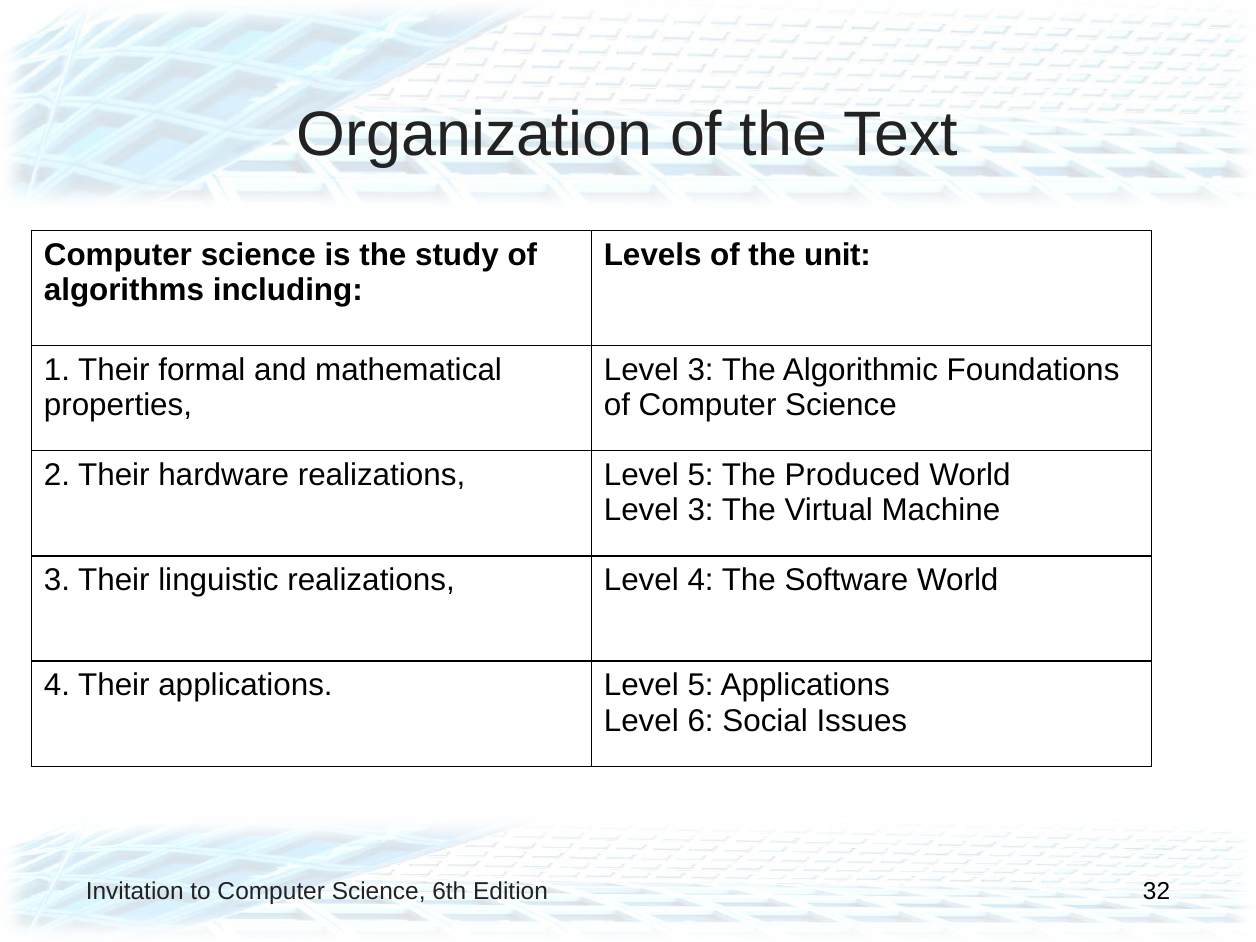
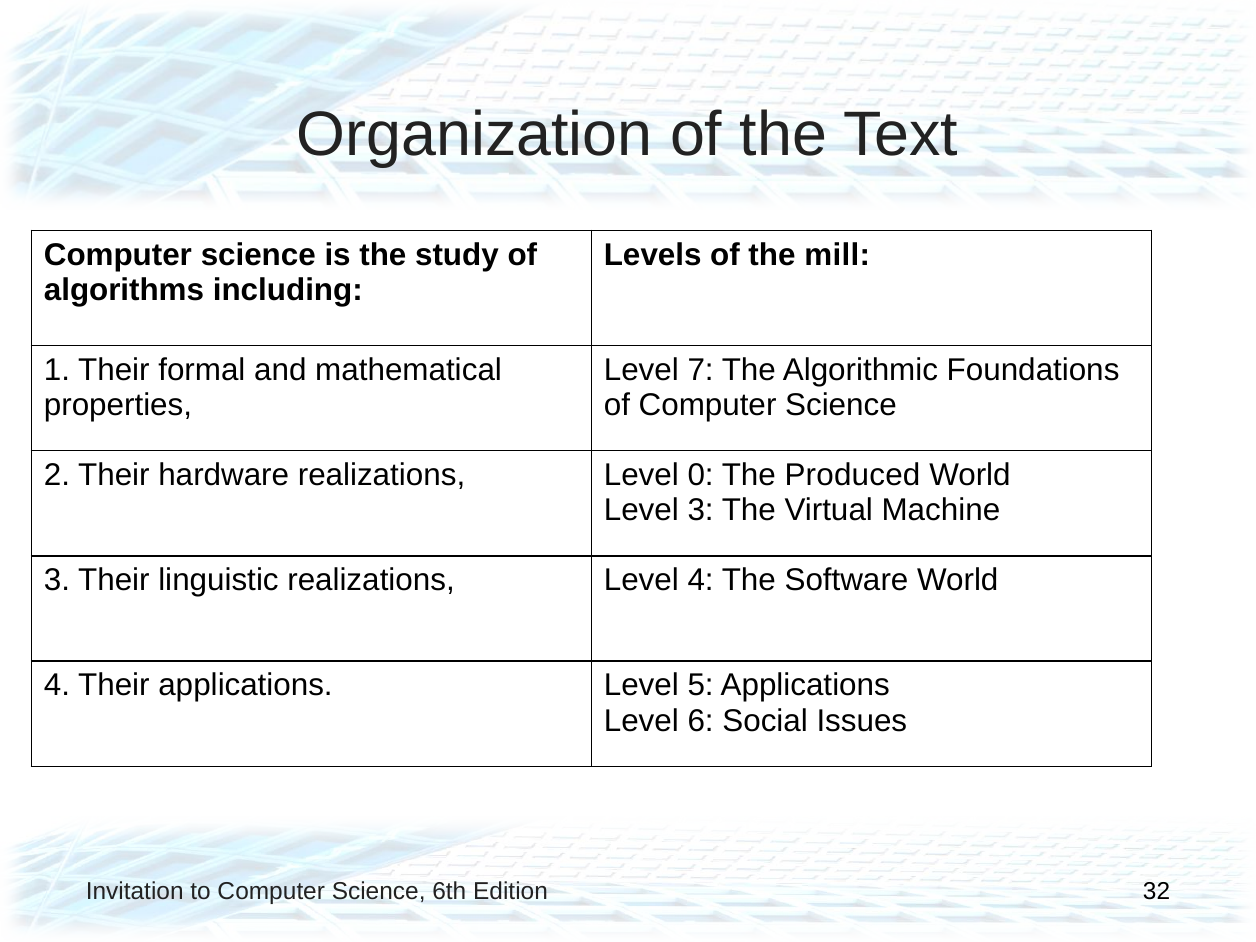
unit: unit -> mill (837, 255)
3: 3 -> 7 (701, 370)
realizations Level 5: 5 -> 0 (701, 475)
